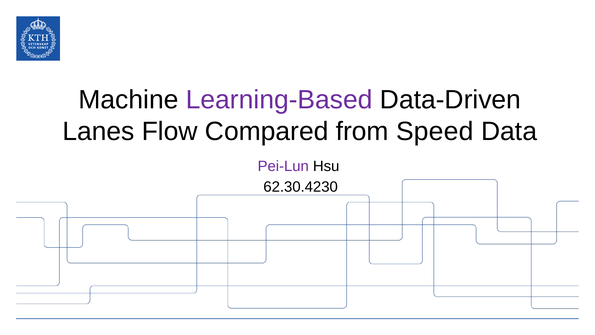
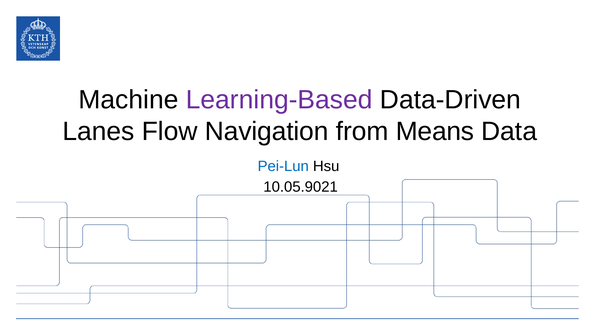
Compared: Compared -> Navigation (267, 131)
Speed: Speed -> Means (435, 131)
Pei-Lun colour: purple -> blue (283, 166)
62.30.4230: 62.30.4230 -> 10.05.9021 (301, 187)
